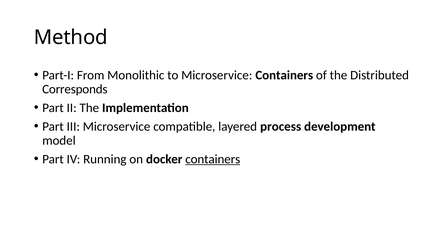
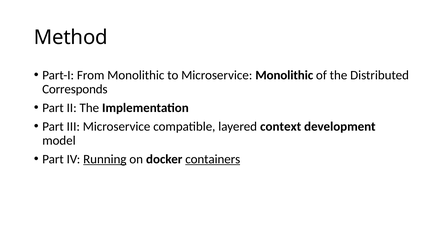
Microservice Containers: Containers -> Monolithic (284, 75)
process: process -> context (281, 127)
Running underline: none -> present (105, 159)
